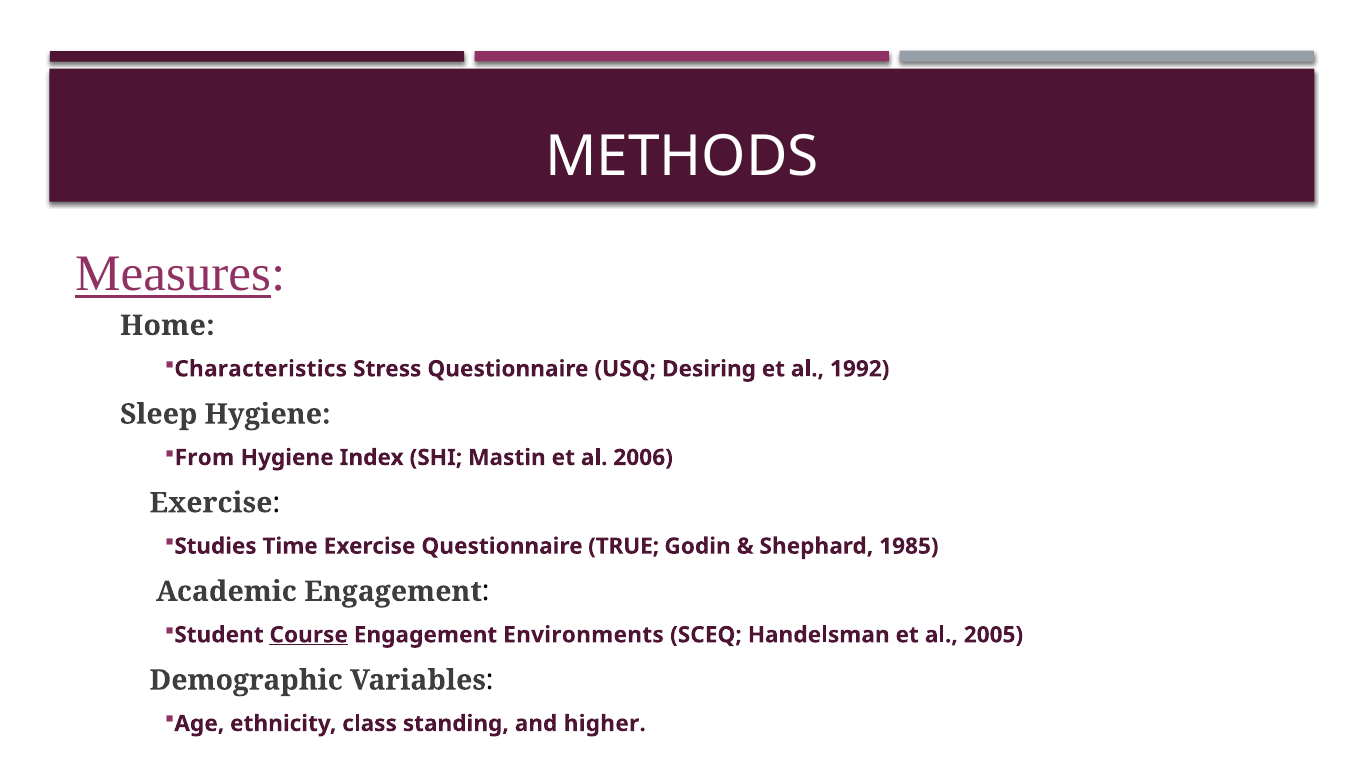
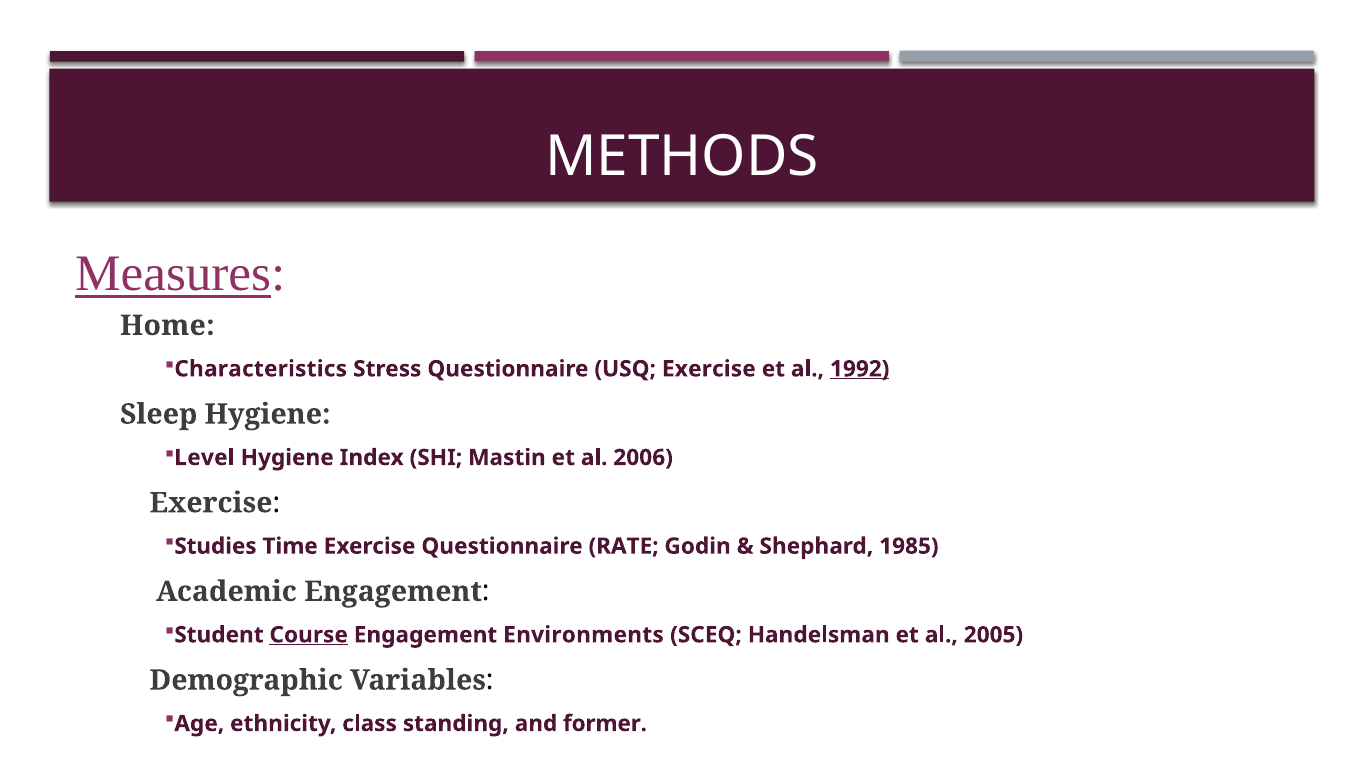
USQ Desiring: Desiring -> Exercise (709, 369)
1992 underline: none -> present (860, 369)
From: From -> Level (204, 458)
TRUE: TRUE -> RATE (624, 546)
higher: higher -> former (605, 724)
